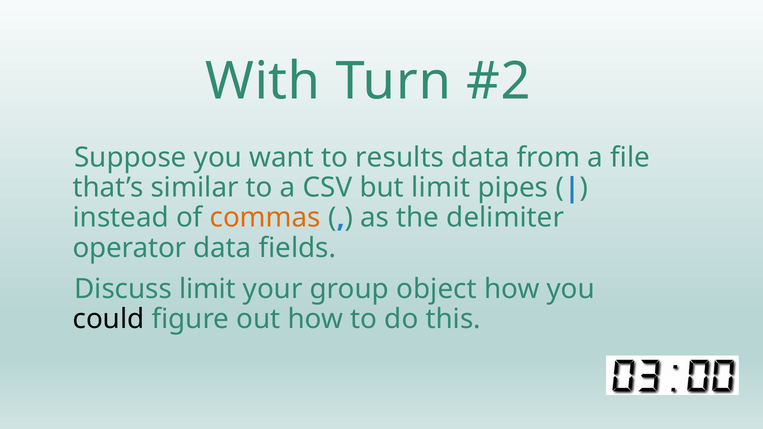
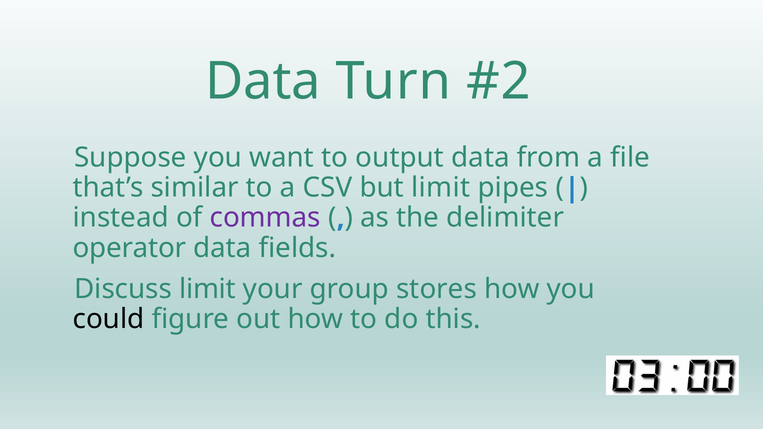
With: With -> Data (263, 81)
results: results -> output (400, 158)
commas colour: orange -> purple (265, 218)
object: object -> stores (437, 289)
